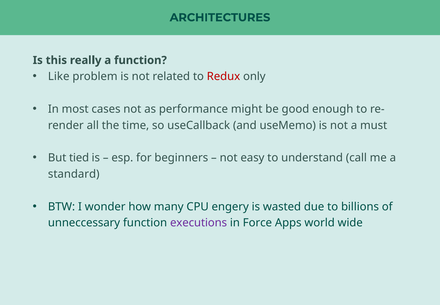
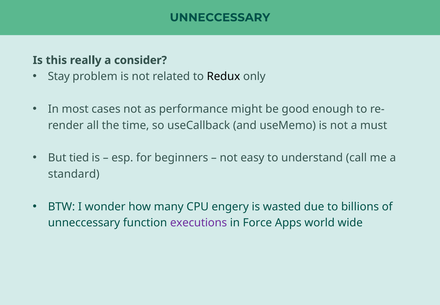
ARCHITECTURES: ARCHITECTURES -> UNNECCESSARY (220, 17)
a function: function -> consider (140, 60)
Like: Like -> Stay (59, 76)
Redux colour: red -> black (223, 76)
